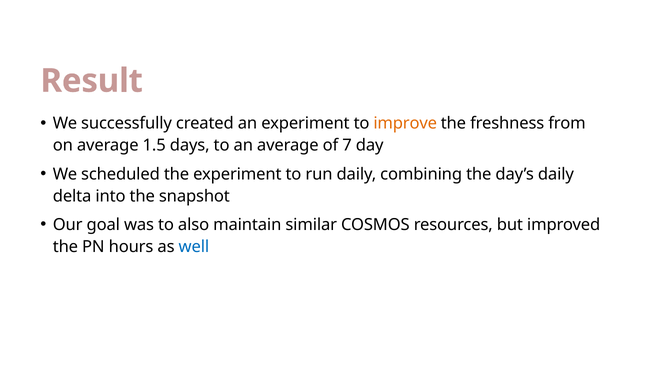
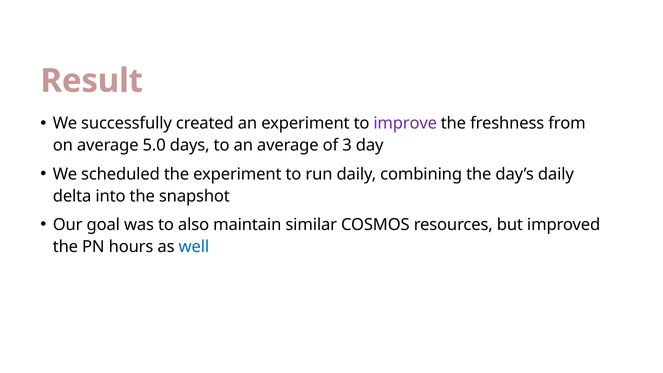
improve colour: orange -> purple (405, 123)
1.5: 1.5 -> 5.0 (154, 145)
7: 7 -> 3 (347, 145)
